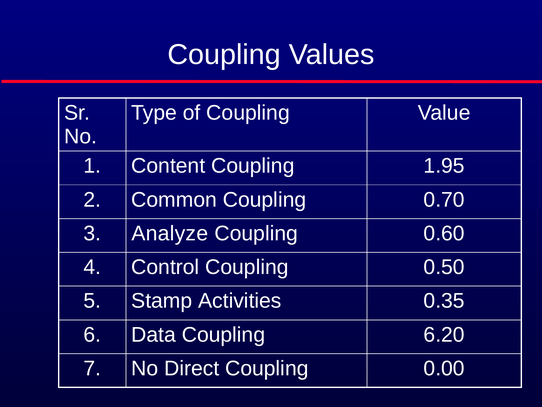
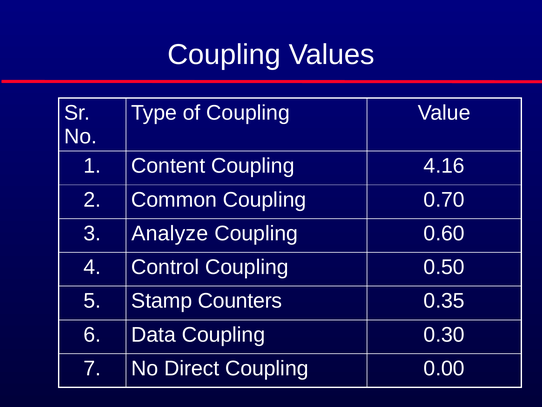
1.95: 1.95 -> 4.16 (444, 166)
Activities: Activities -> Counters (240, 301)
6.20: 6.20 -> 0.30 (444, 334)
